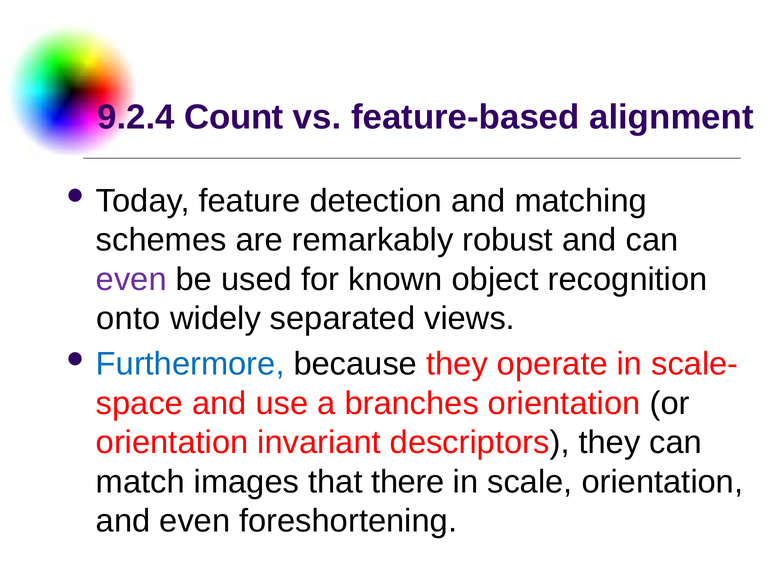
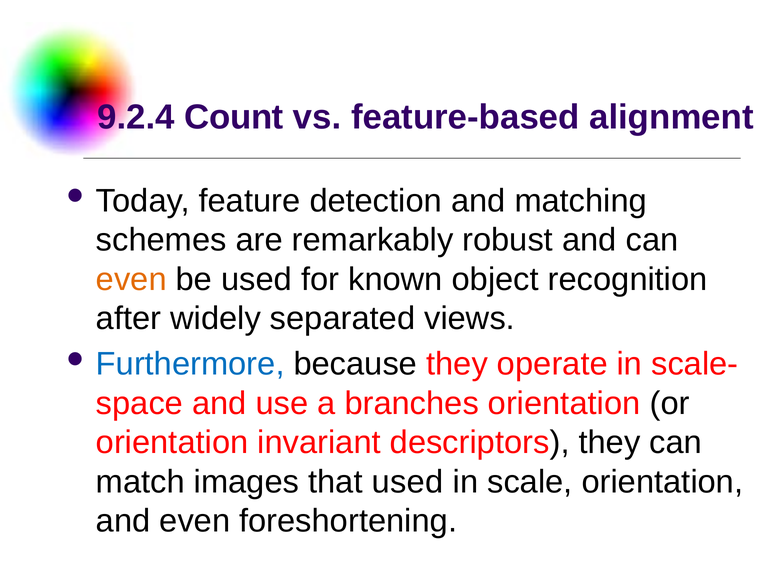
even colour: purple -> orange (131, 279)
onto: onto -> after (129, 318)
that there: there -> used (408, 482)
